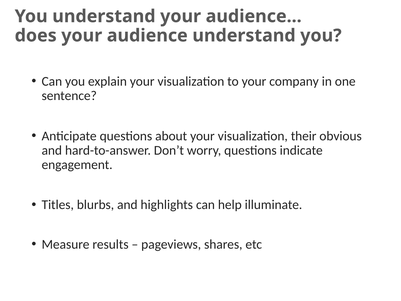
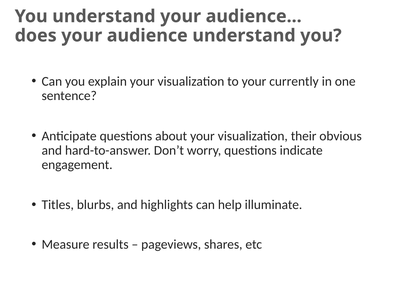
company: company -> currently (294, 81)
